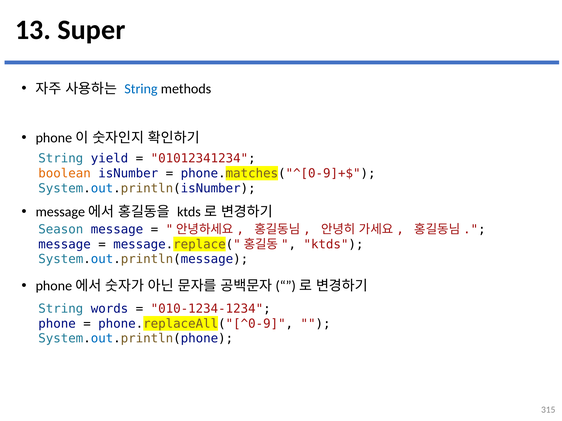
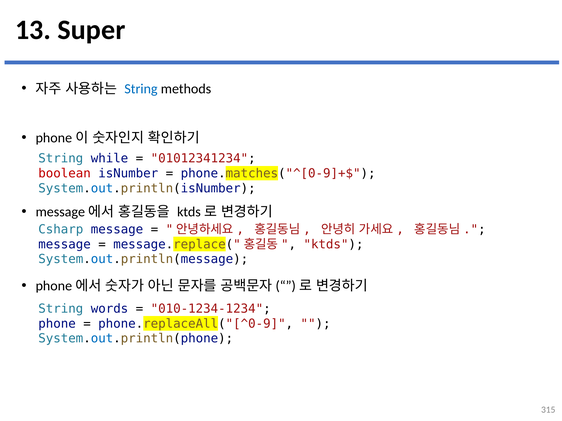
yield: yield -> while (110, 159)
boolean colour: orange -> red (65, 174)
Season: Season -> Csharp (61, 230)
